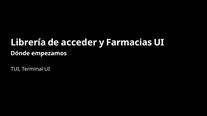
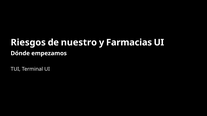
Librería: Librería -> Riesgos (28, 43)
acceder: acceder -> nuestro (79, 43)
